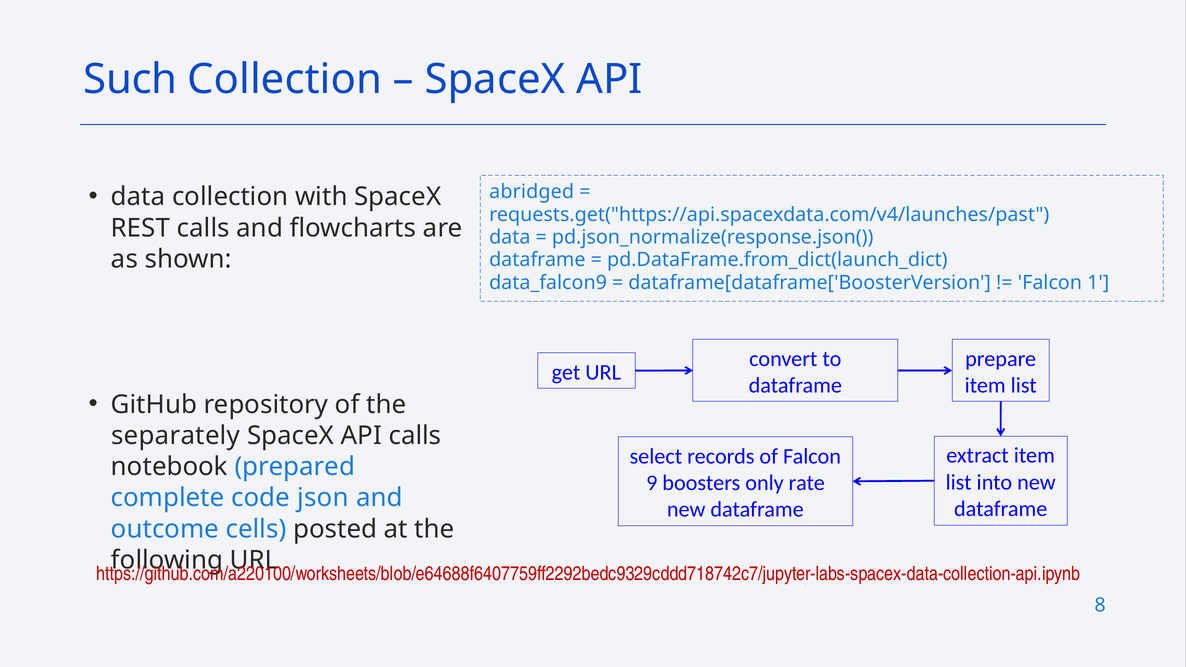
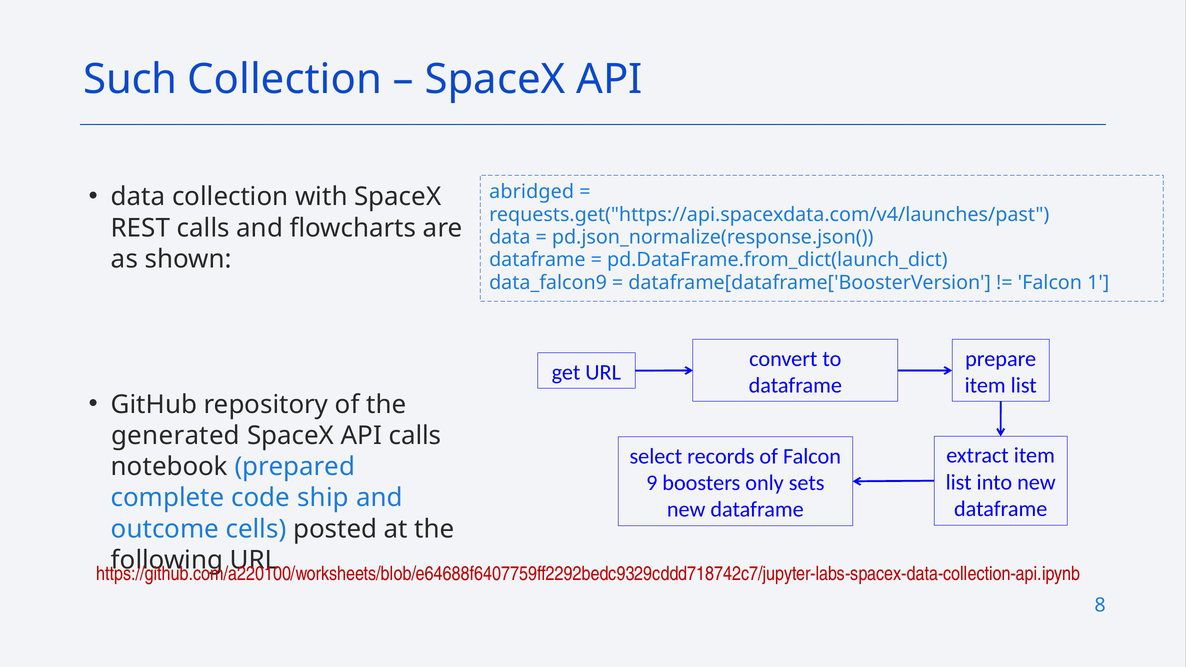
separately: separately -> generated (176, 436)
rate: rate -> sets (807, 483)
json: json -> ship (323, 498)
